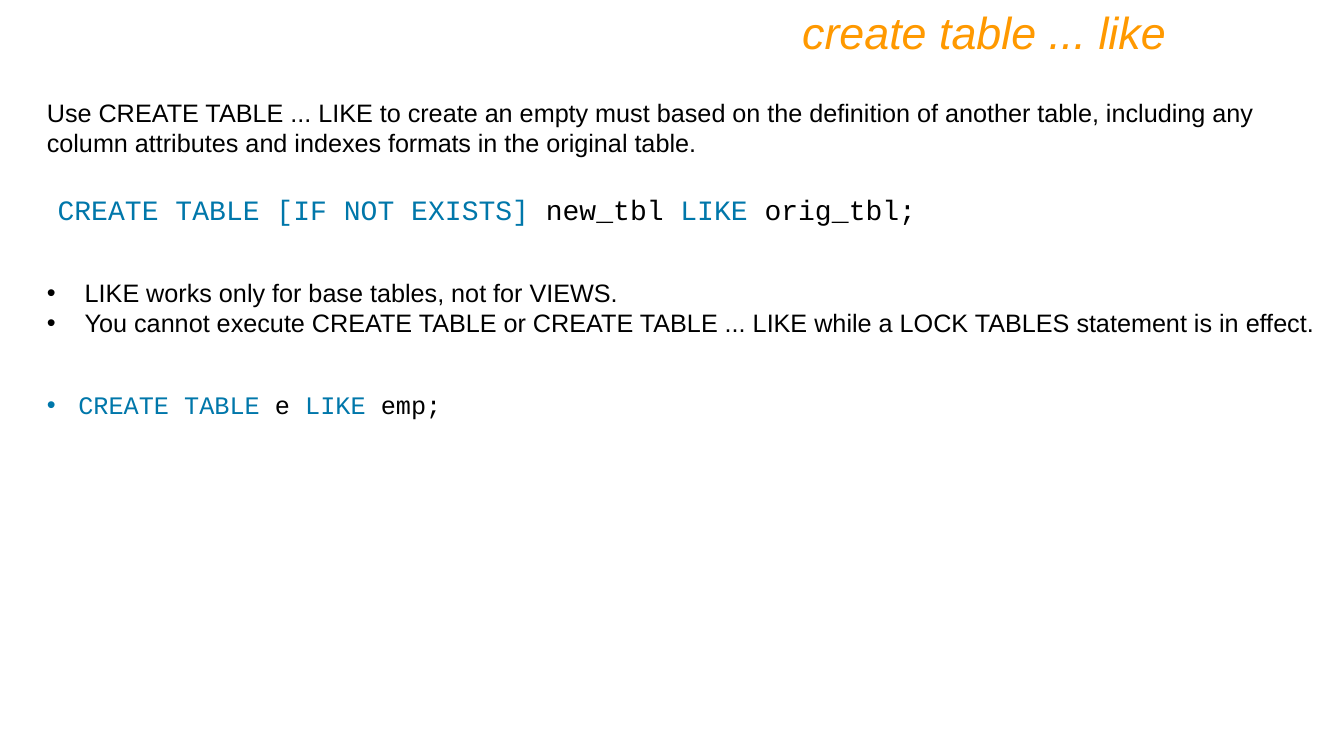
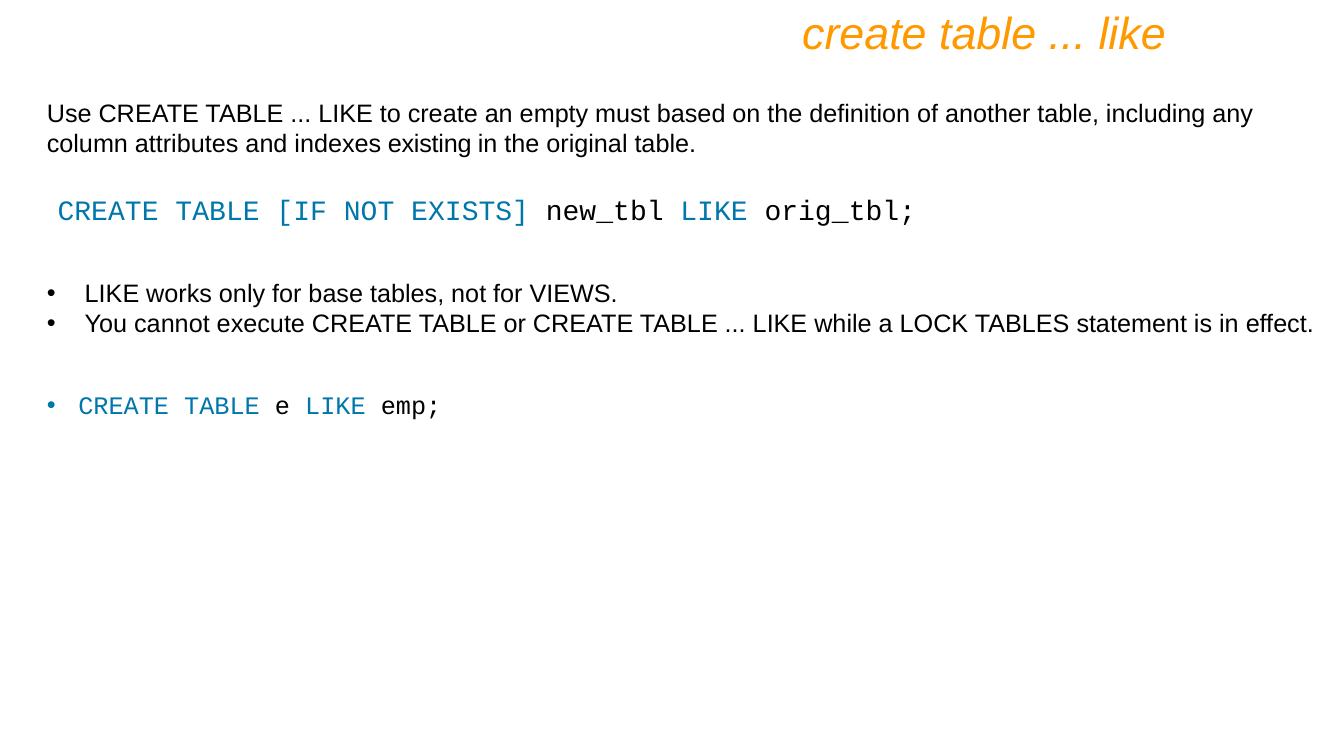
formats: formats -> existing (430, 144)
